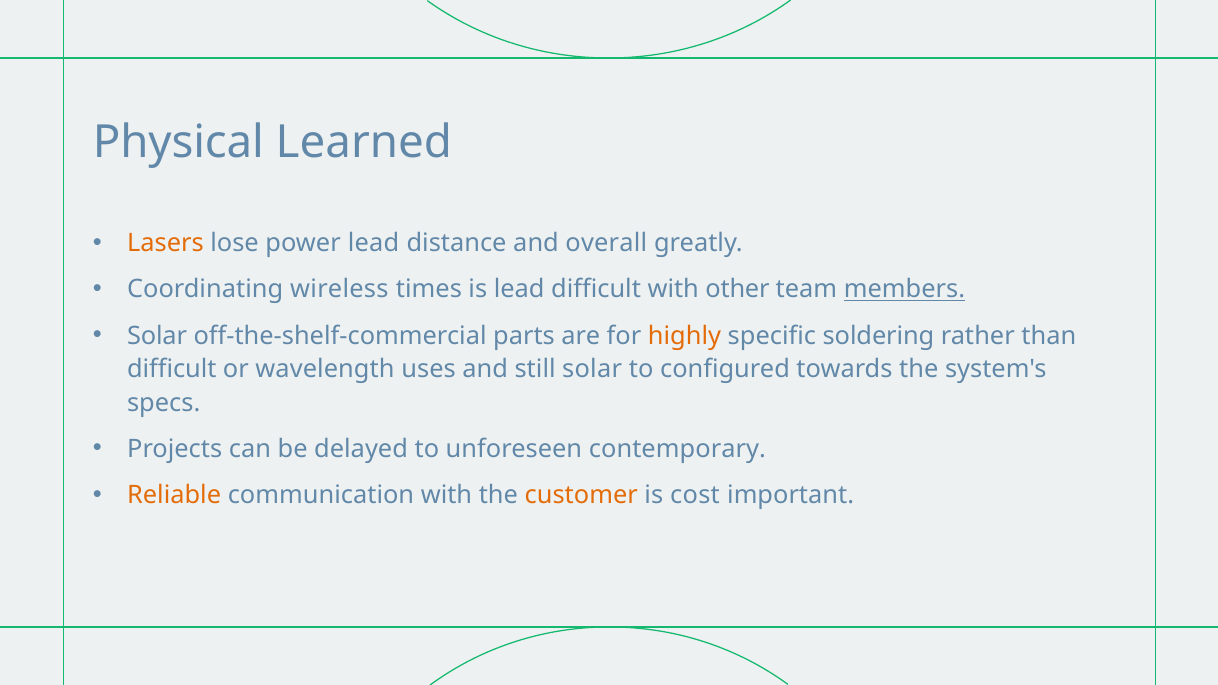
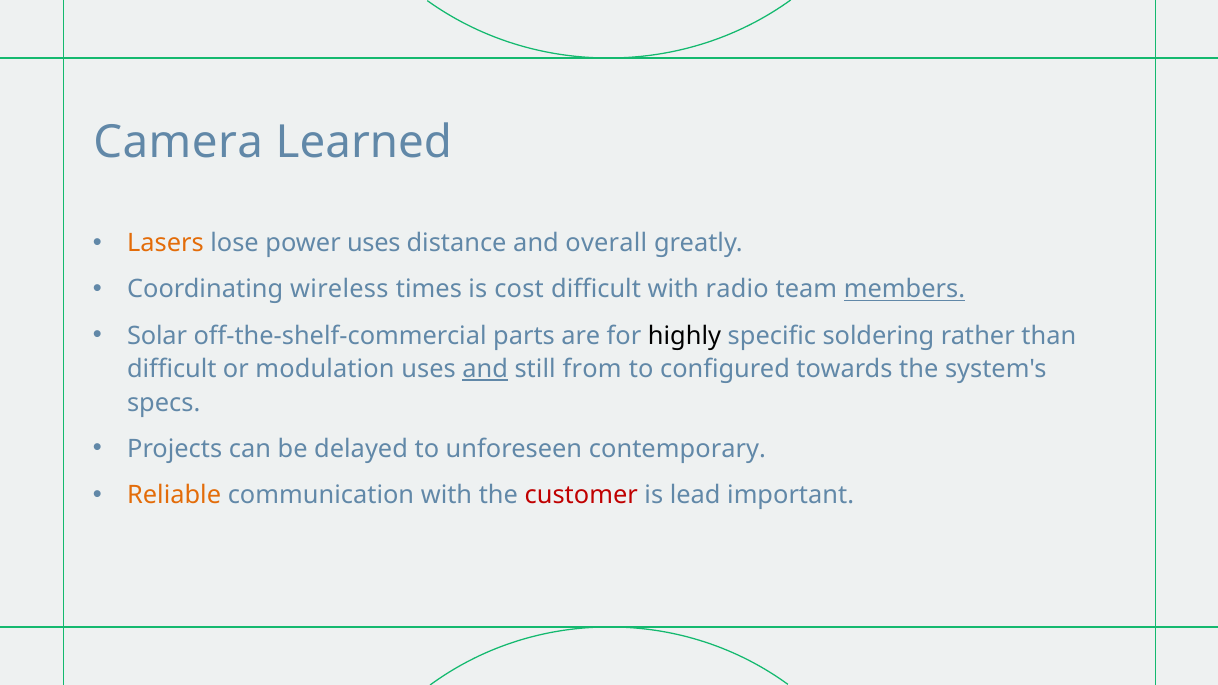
Physical: Physical -> Camera (178, 142)
power lead: lead -> uses (374, 243)
is lead: lead -> cost (519, 290)
other: other -> radio (737, 290)
highly colour: orange -> black (684, 336)
wavelength: wavelength -> modulation (325, 369)
and underline: none -> present (485, 369)
still solar: solar -> from (592, 369)
customer colour: orange -> red (581, 495)
cost: cost -> lead (695, 495)
